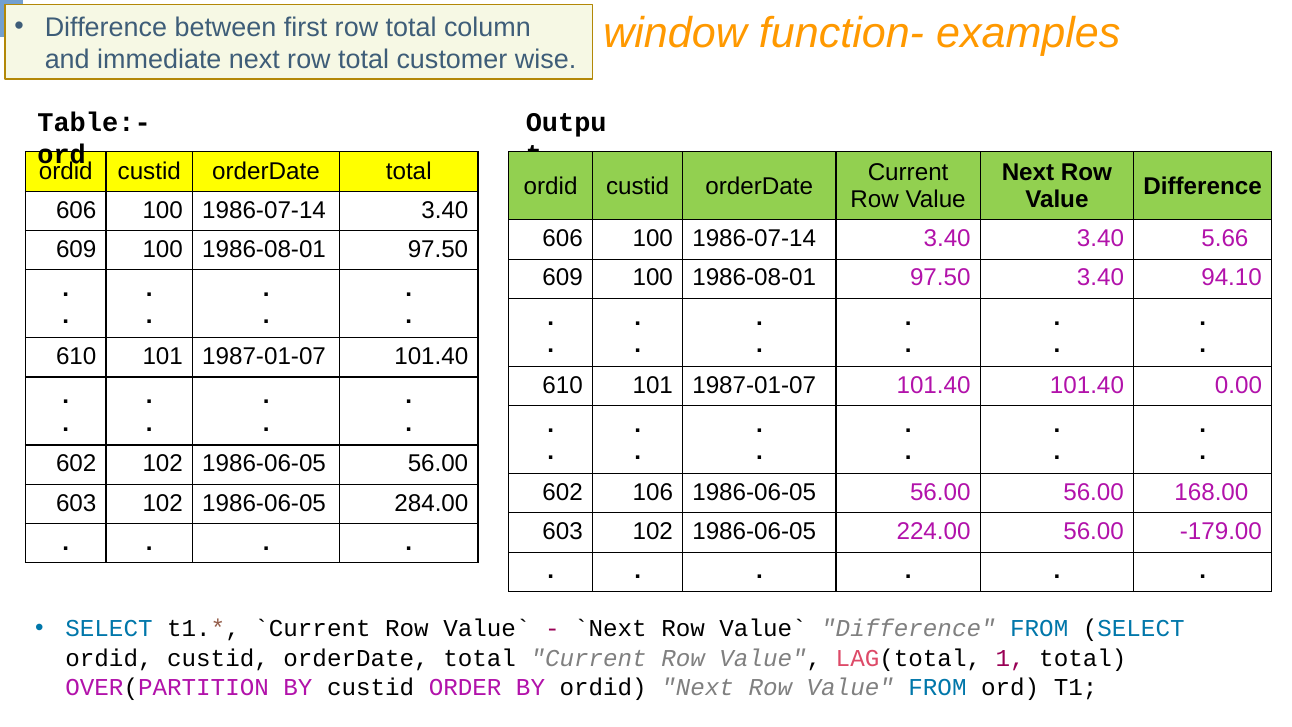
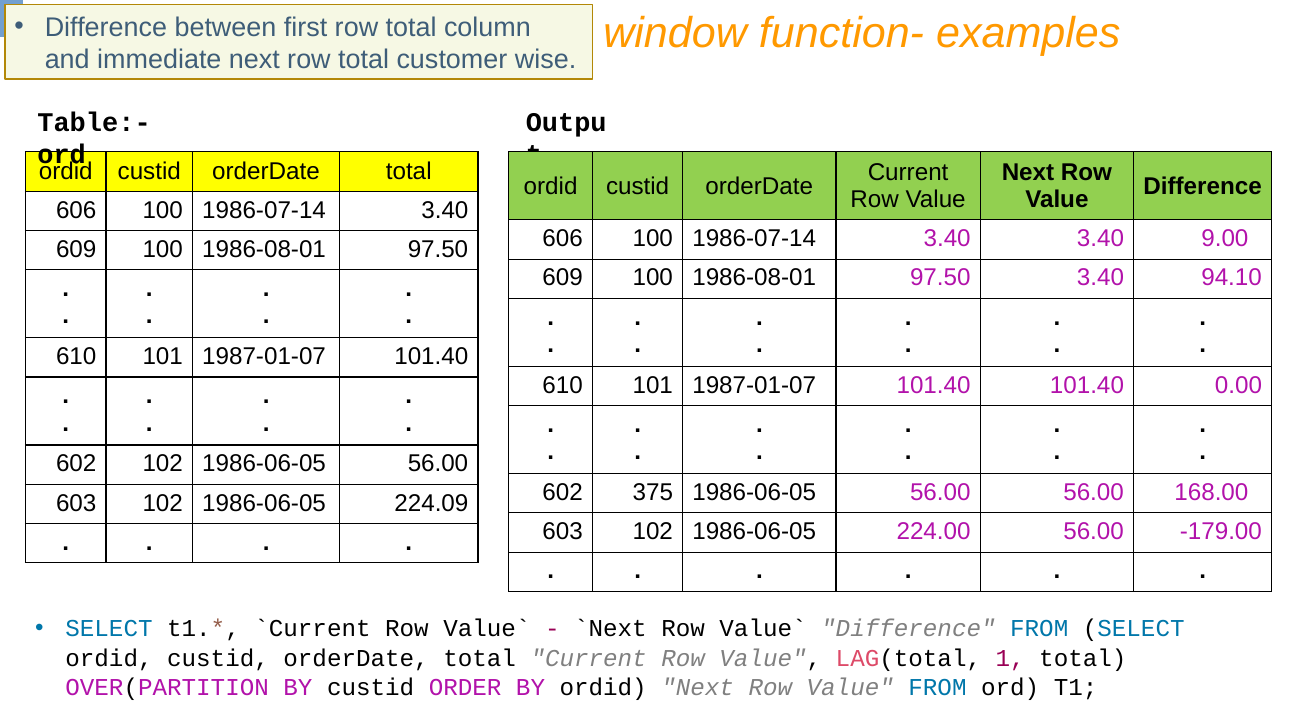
5.66: 5.66 -> 9.00 (1225, 239)
106: 106 -> 375 (653, 492)
284.00: 284.00 -> 224.09 (431, 503)
